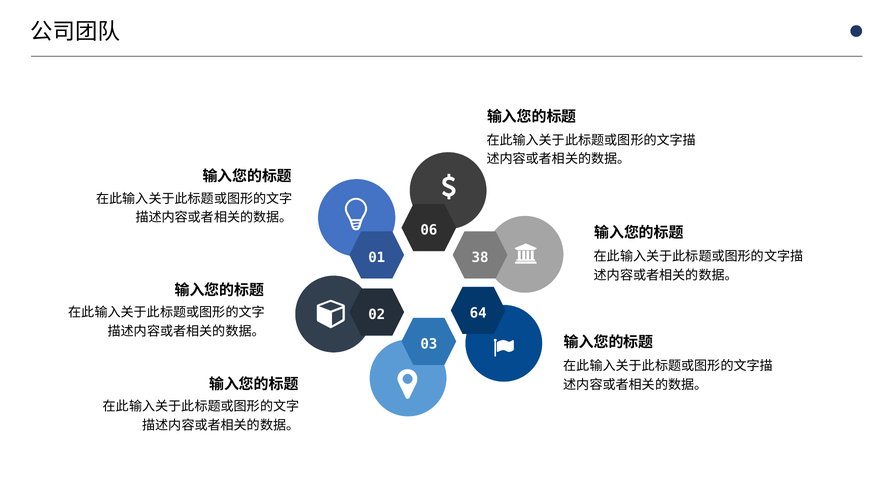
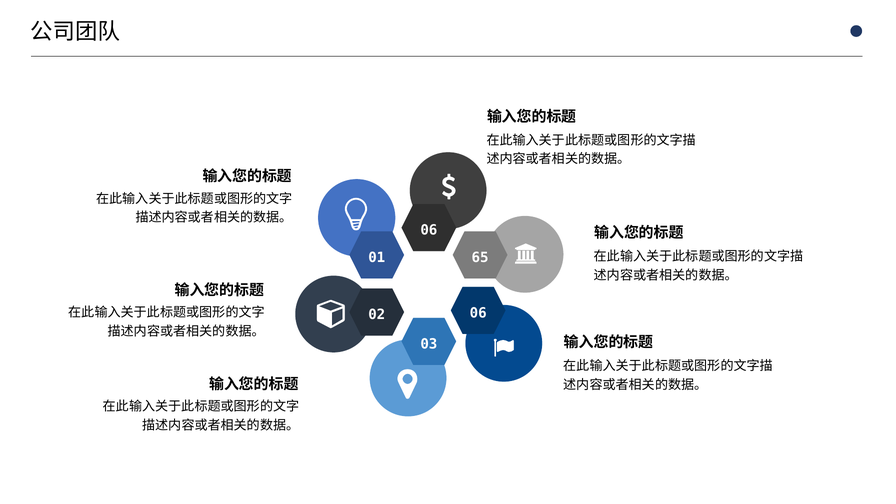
38: 38 -> 65 (480, 258)
02 64: 64 -> 06 (478, 313)
